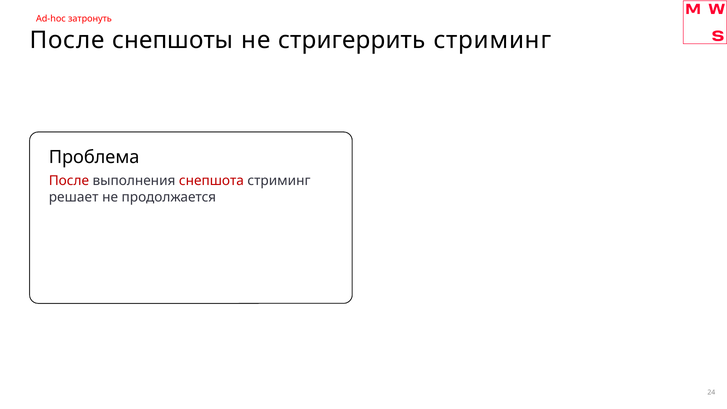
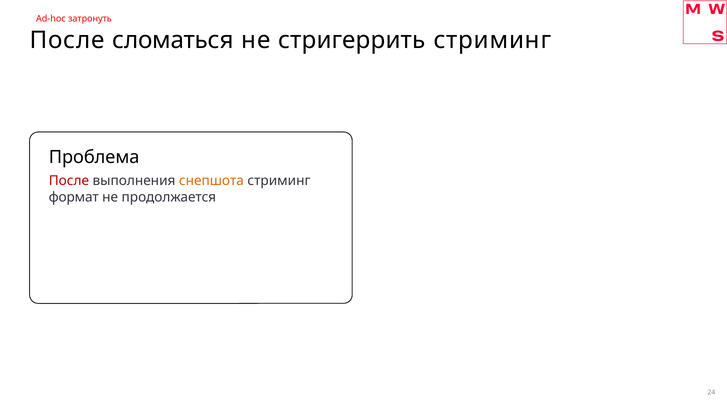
снепшоты: снепшоты -> сломаться (173, 40)
снепшота colour: red -> orange (211, 181)
решает: решает -> формат (74, 197)
